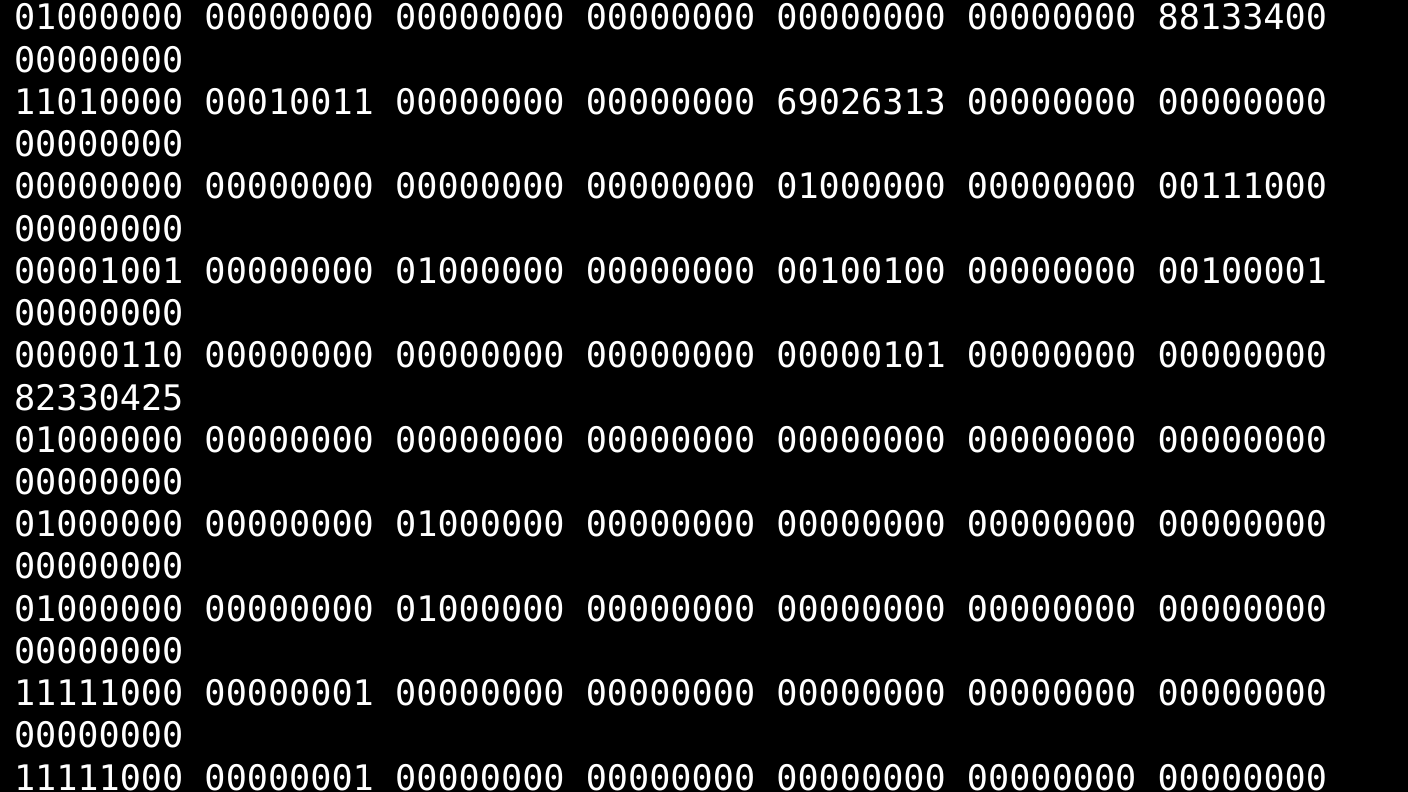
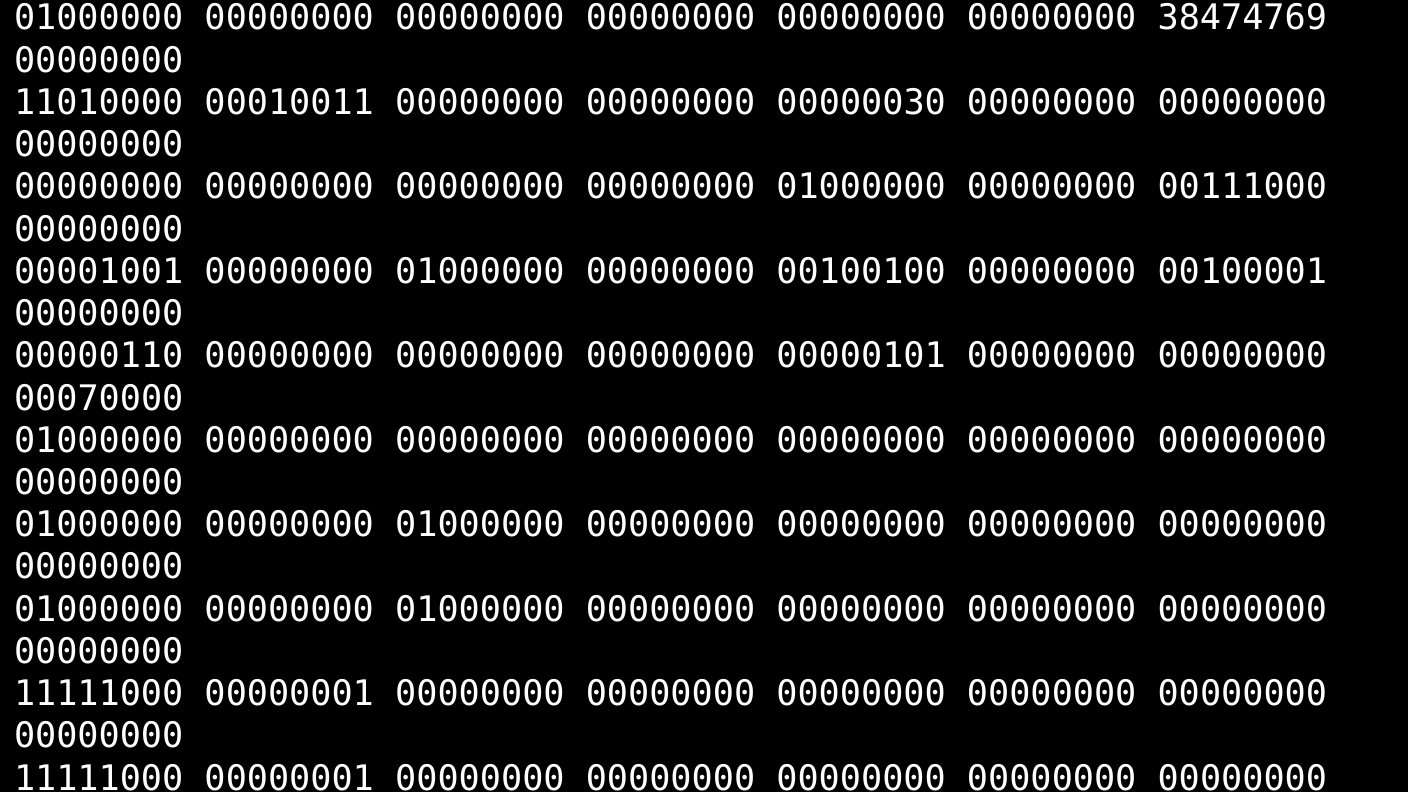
88133400: 88133400 -> 38474769 (1242, 18)
69026313: 69026313 -> 00000030 (861, 103)
82330425: 82330425 -> 00070000 (99, 398)
